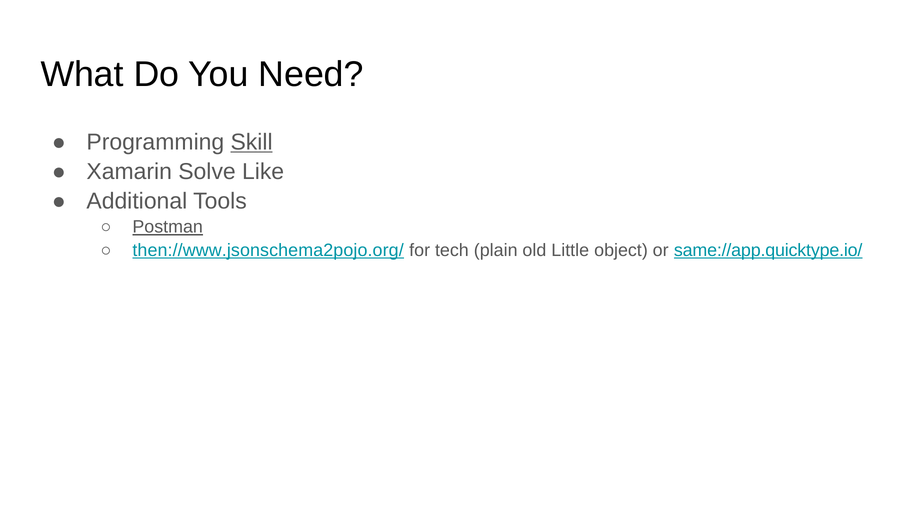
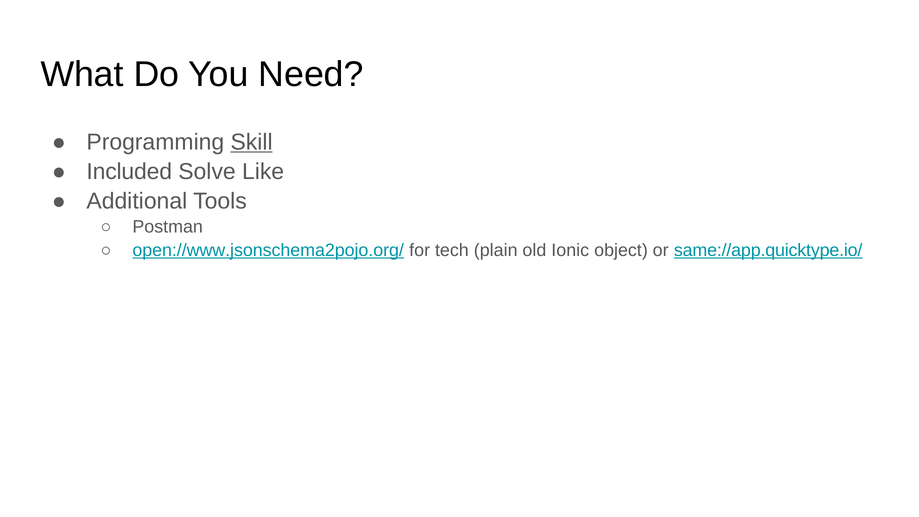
Xamarin: Xamarin -> Included (129, 172)
Postman underline: present -> none (168, 227)
then://www.jsonschema2pojo.org/: then://www.jsonschema2pojo.org/ -> open://www.jsonschema2pojo.org/ (268, 250)
Little: Little -> Ionic (570, 250)
